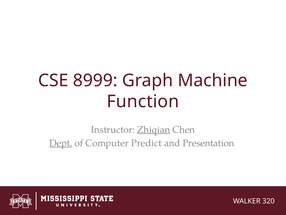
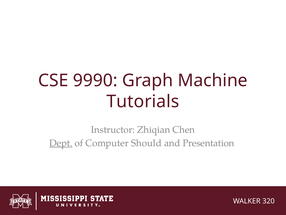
8999: 8999 -> 9990 (95, 80)
Function: Function -> Tutorials (143, 101)
Zhiqian underline: present -> none (154, 129)
Predict: Predict -> Should (146, 143)
